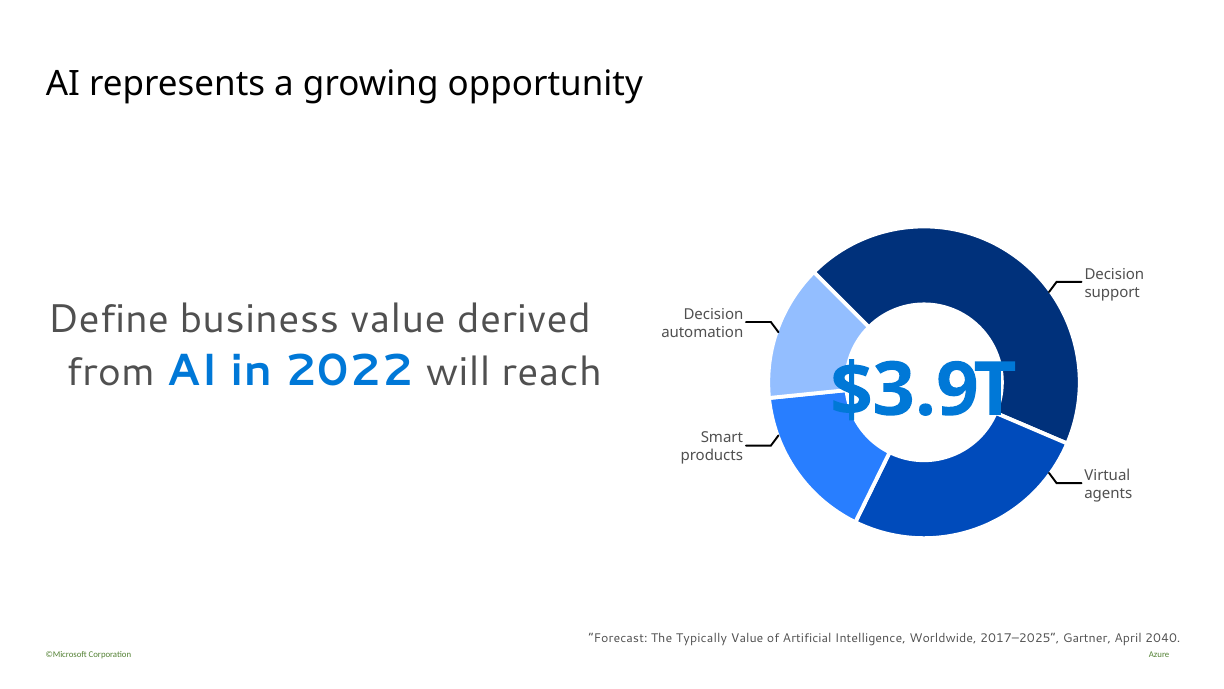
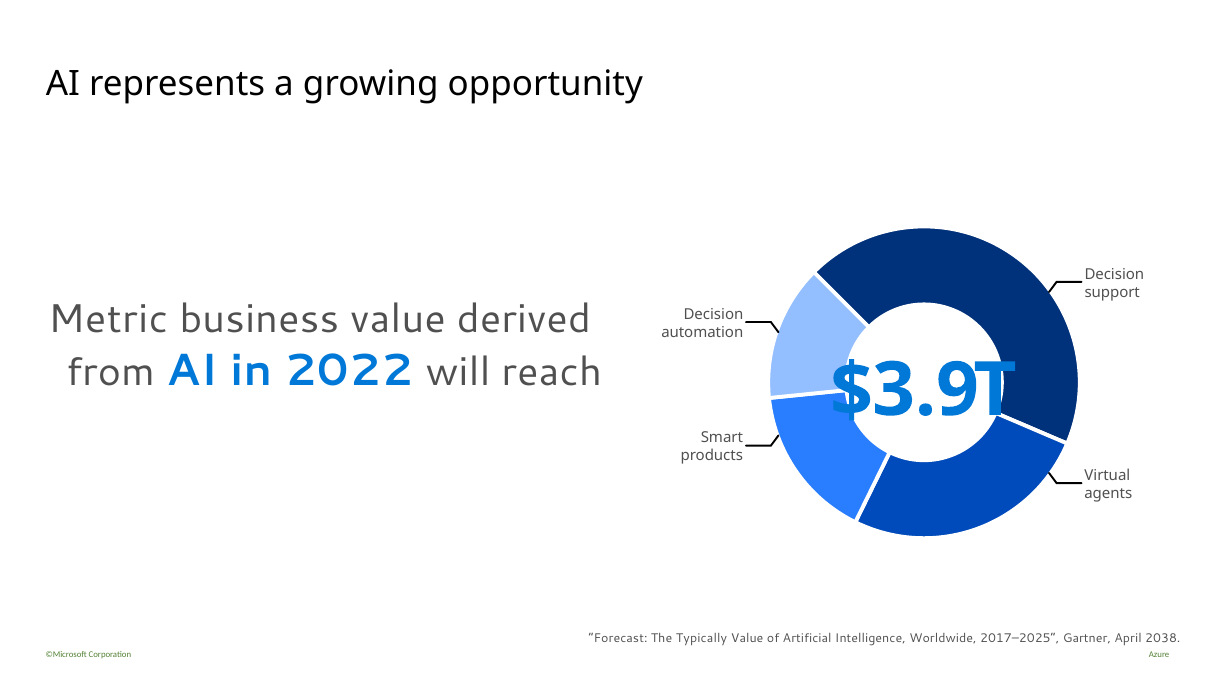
Define: Define -> Metric (108, 320)
2040: 2040 -> 2038 (1163, 638)
